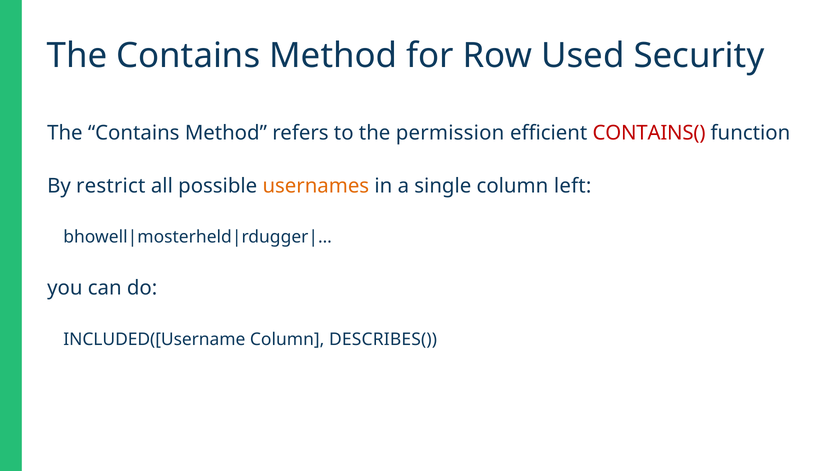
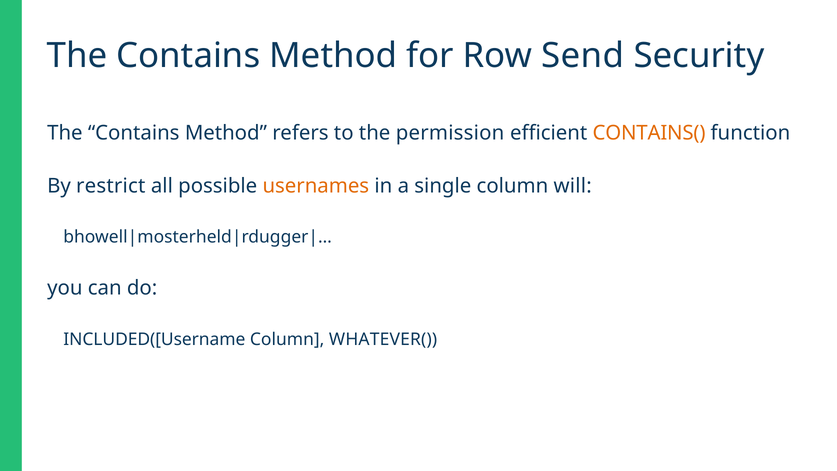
Used: Used -> Send (583, 56)
CONTAINS( colour: red -> orange (649, 133)
left: left -> will (573, 186)
DESCRIBES(: DESCRIBES( -> WHATEVER( (383, 339)
